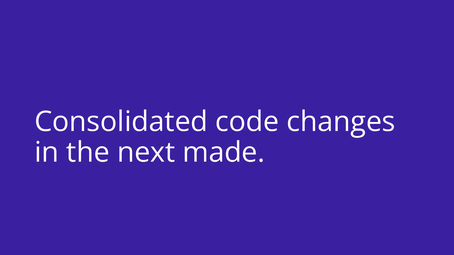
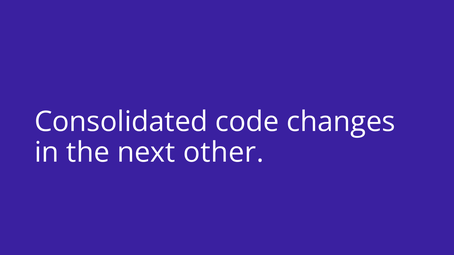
made: made -> other (223, 153)
